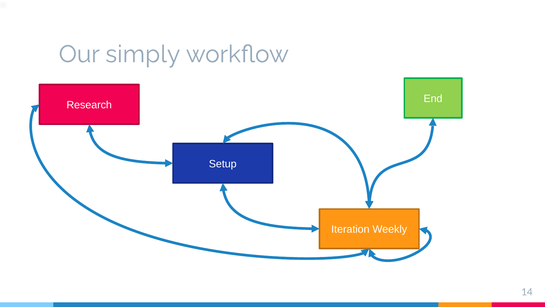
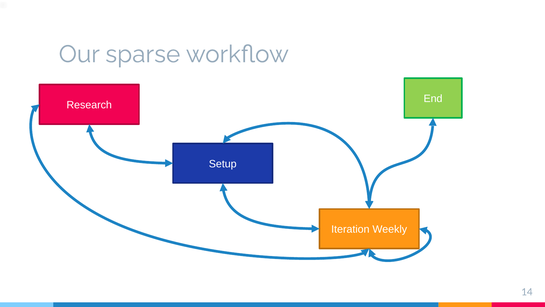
simply: simply -> sparse (143, 54)
